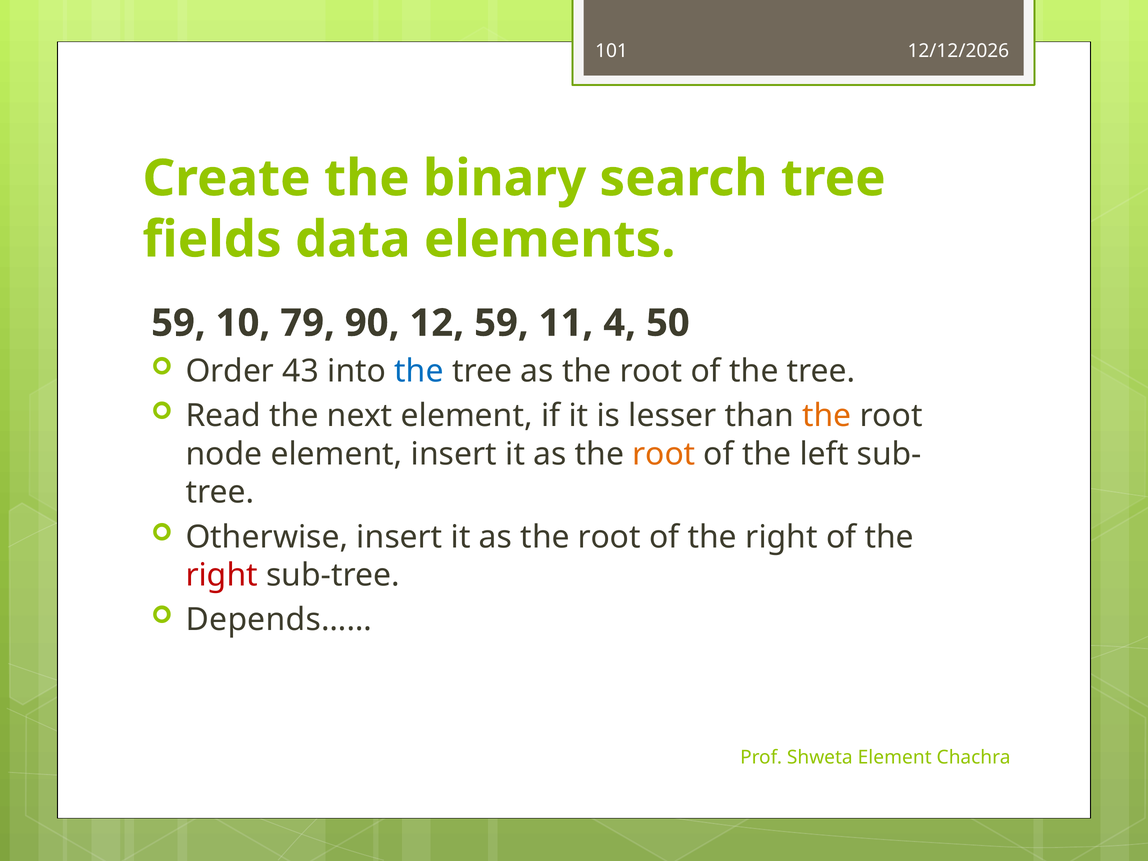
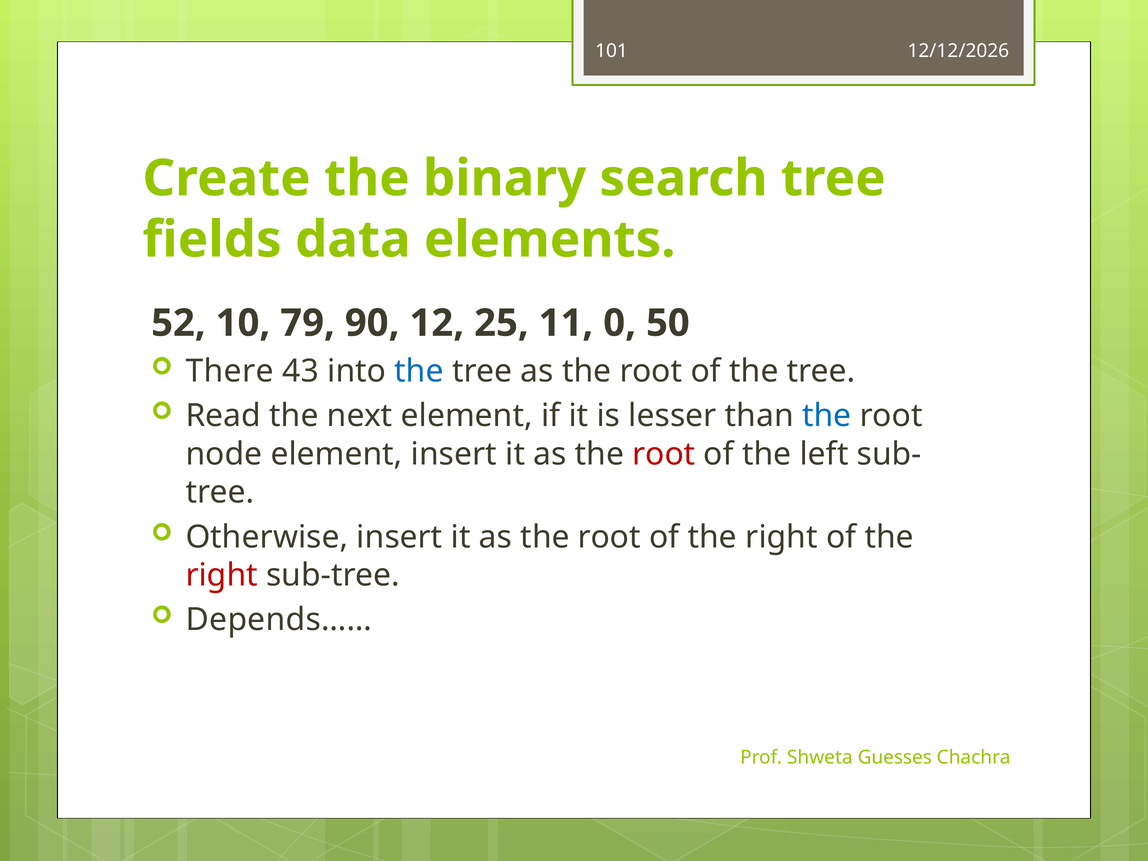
59: 59 -> 52 (178, 323)
12 59: 59 -> 25 (501, 323)
4: 4 -> 0 (620, 323)
Order: Order -> There (230, 371)
the colour: orange -> blue (827, 416)
root colour: orange -> red (664, 454)
Shweta Element: Element -> Guesses (895, 757)
